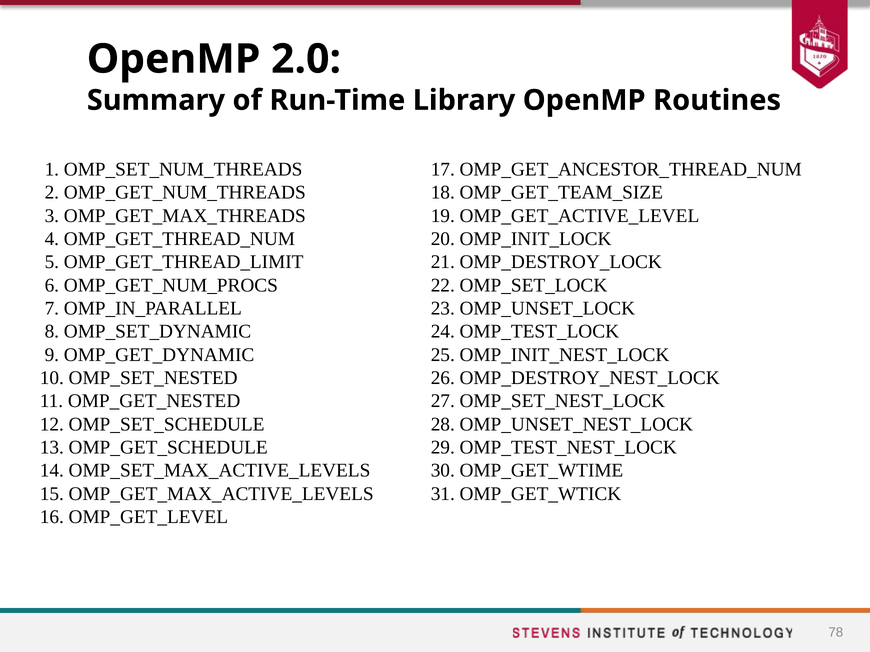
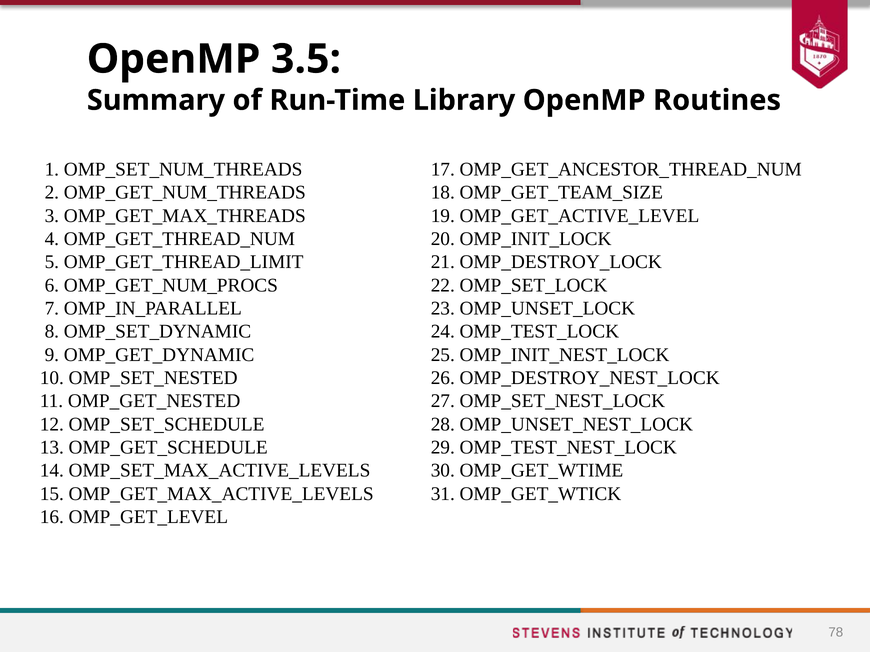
2.0: 2.0 -> 3.5 (306, 59)
